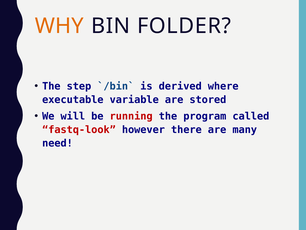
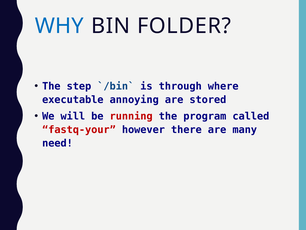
WHY colour: orange -> blue (59, 26)
derived: derived -> through (180, 86)
variable: variable -> annoying (134, 100)
fastq-look: fastq-look -> fastq-your (79, 129)
